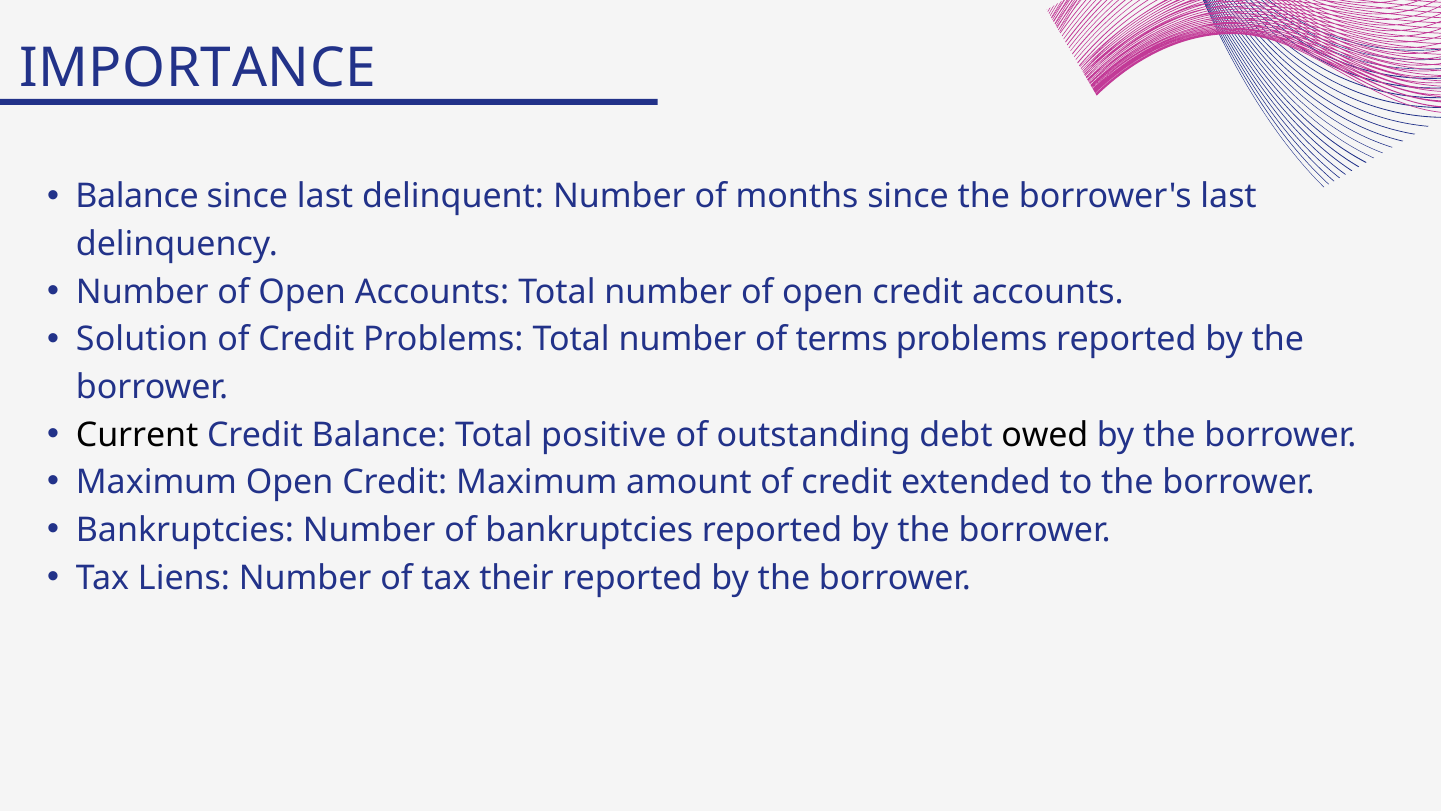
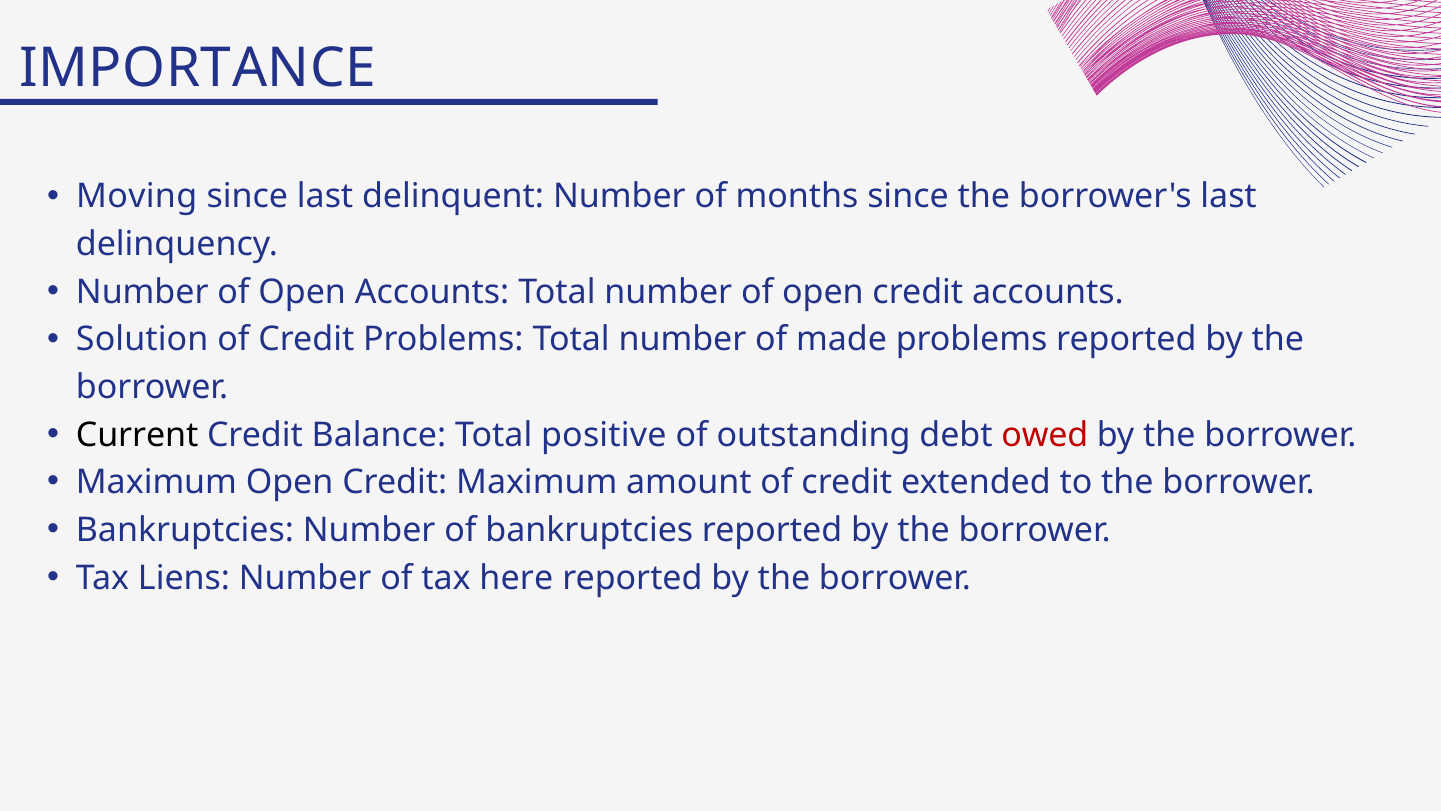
Balance: Balance -> Moving (137, 197)
terms: terms -> made (842, 339)
owed colour: black -> red (1045, 435)
their: their -> here (516, 578)
